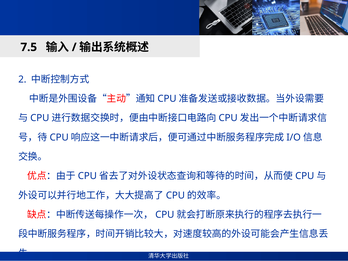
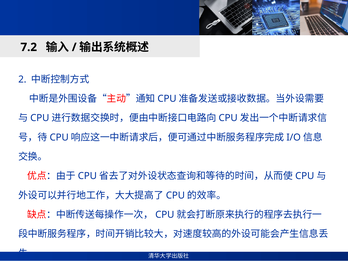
7.5: 7.5 -> 7.2 (29, 47)
